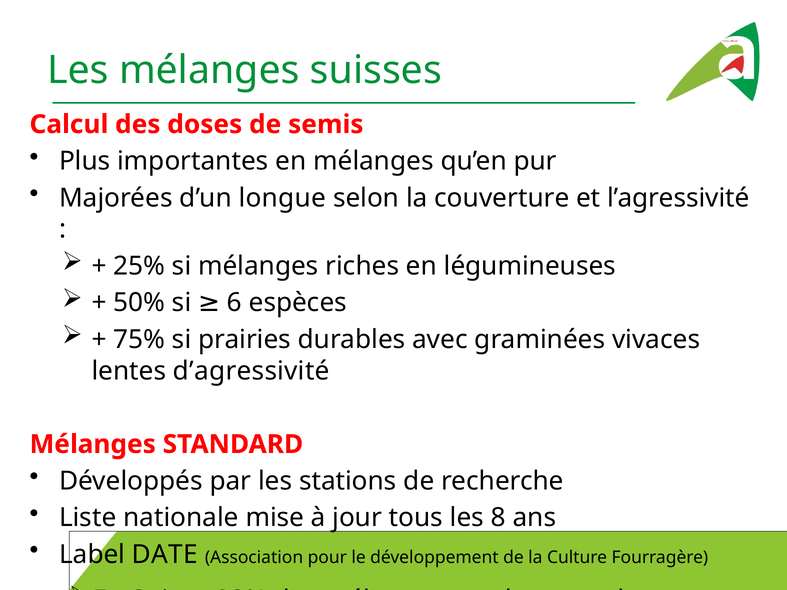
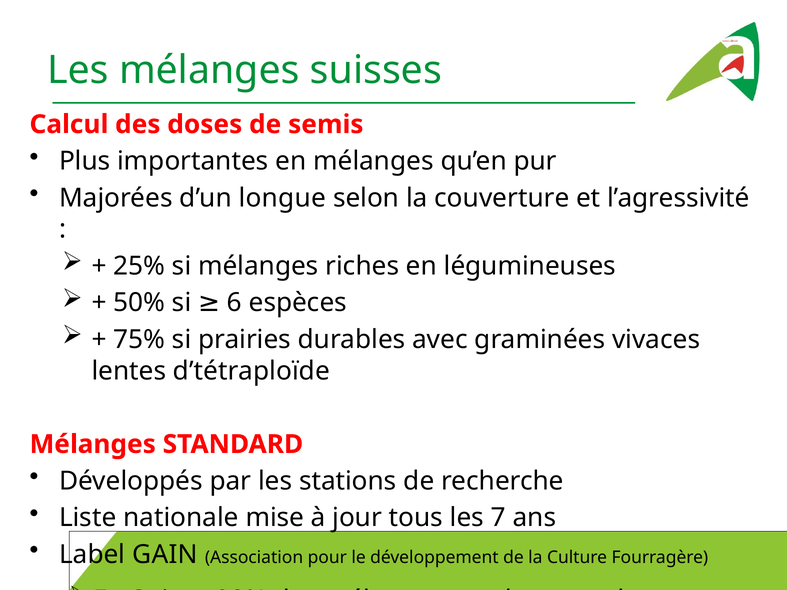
d’agressivité: d’agressivité -> d’tétraploïde (251, 371)
8: 8 -> 7 (498, 518)
DATE: DATE -> GAIN (165, 555)
